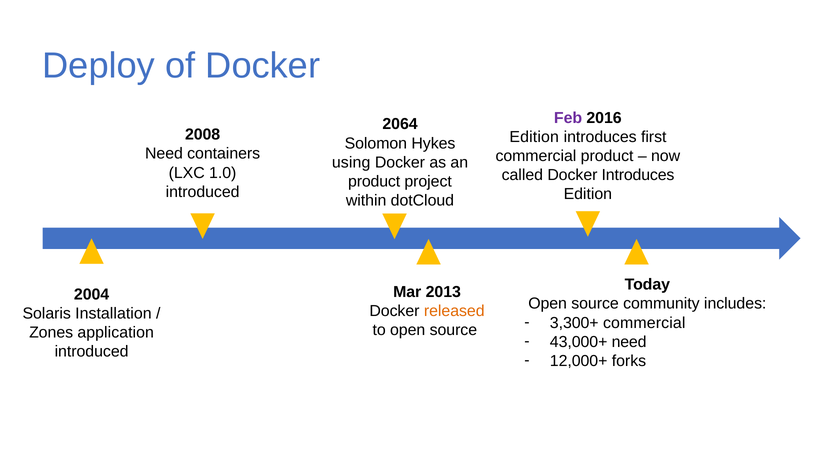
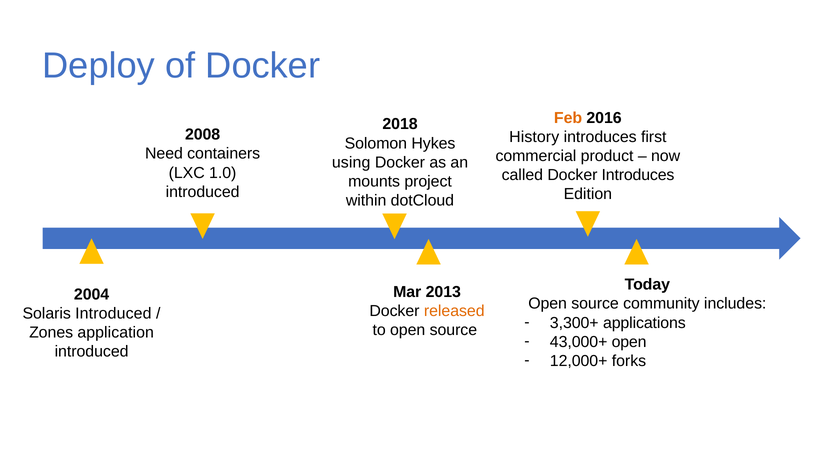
Feb colour: purple -> orange (568, 118)
2064: 2064 -> 2018 (400, 124)
Edition: Edition -> History (534, 137)
product: product -> mounts (374, 181)
Solaris Installation: Installation -> Introduced (113, 313)
3,300+ commercial: commercial -> applications (644, 323)
43,000+ need: need -> open (629, 342)
